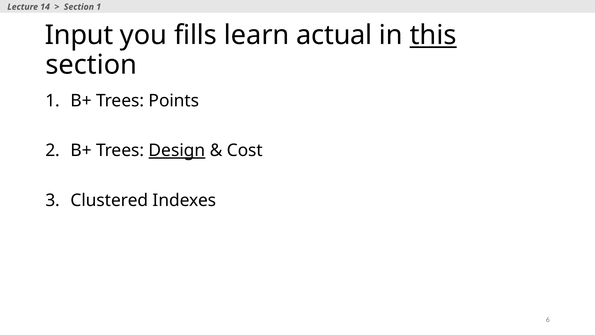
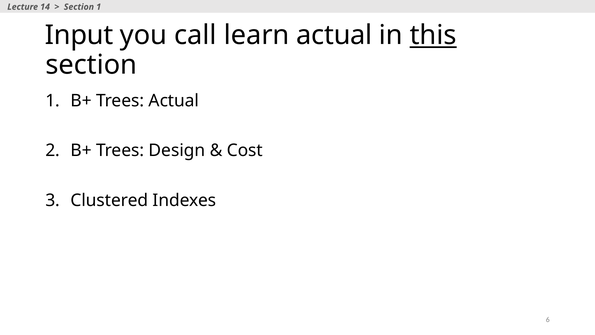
fills: fills -> call (195, 35)
Trees Points: Points -> Actual (174, 101)
Design underline: present -> none (177, 150)
